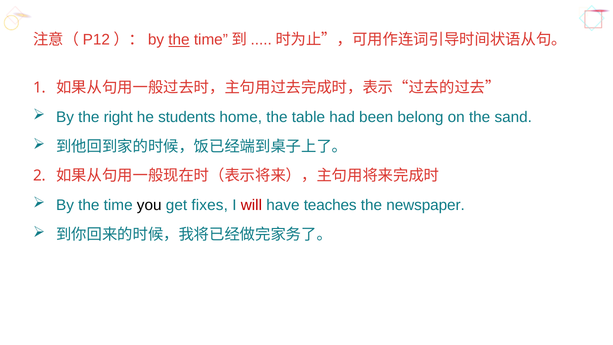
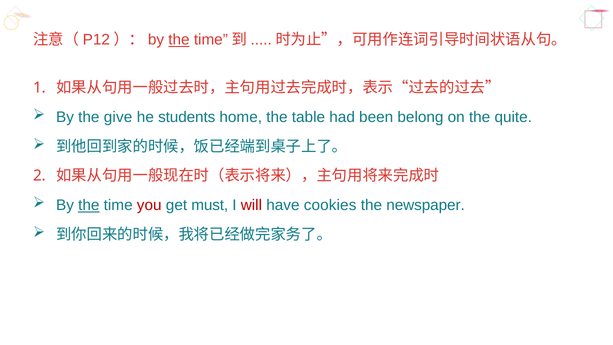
right: right -> give (118, 117)
sand: sand -> quite (513, 117)
the underline: none -> present (89, 205)
you colour: black -> red (149, 205)
fixes: fixes -> must (210, 205)
teaches: teaches -> cookies (330, 205)
